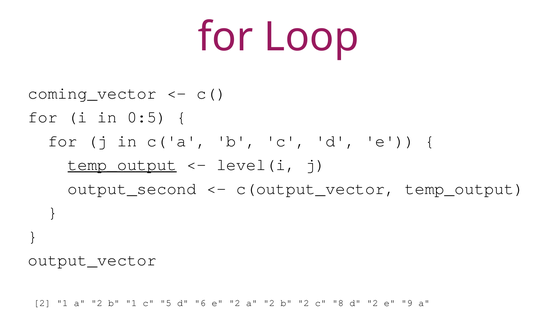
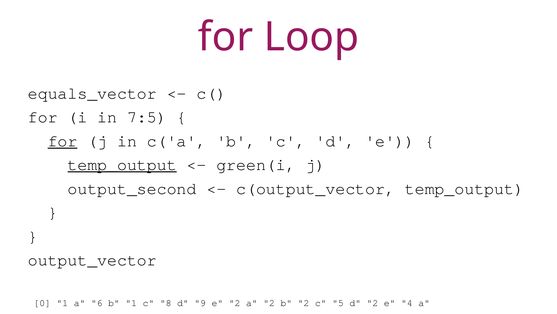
coming_vector: coming_vector -> equals_vector (92, 93)
0:5: 0:5 -> 7:5 (147, 117)
for underline: none -> present (63, 141)
level(i: level(i -> green(i (256, 164)
2: 2 -> 0 (42, 302)
1 a 2: 2 -> 6 (97, 302)
1 c 5: 5 -> 8 (166, 302)
6: 6 -> 9 (200, 302)
2 c 8: 8 -> 5 (338, 302)
2 e 9: 9 -> 4 (407, 302)
